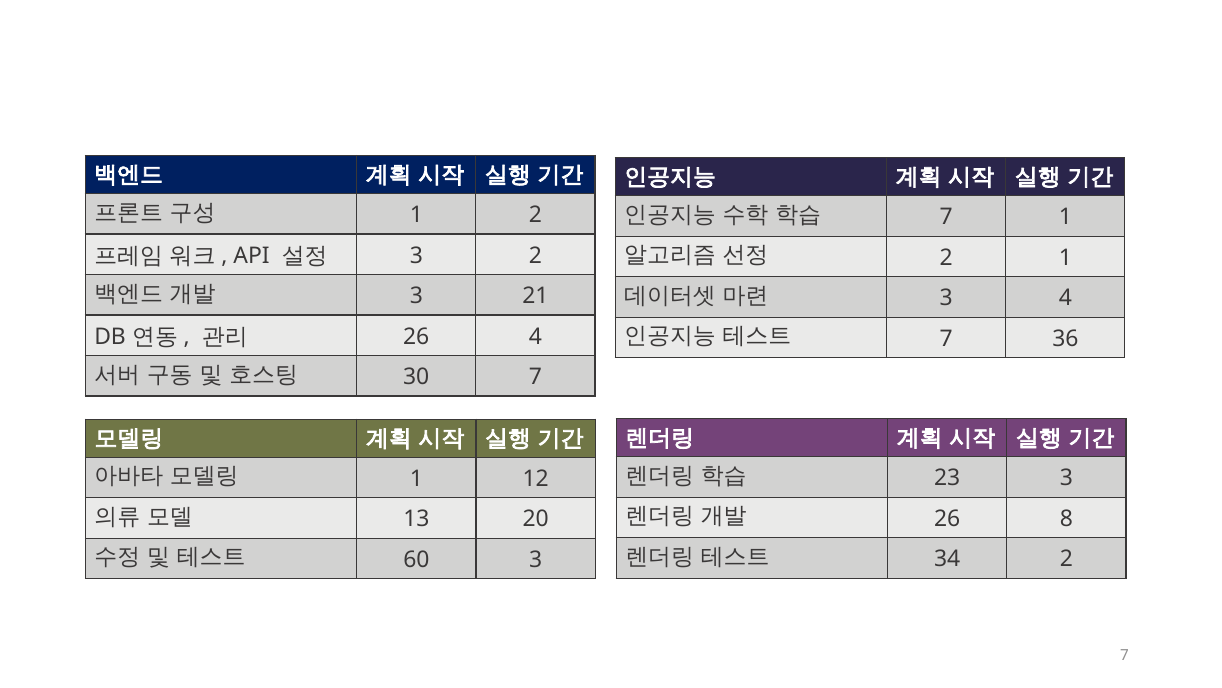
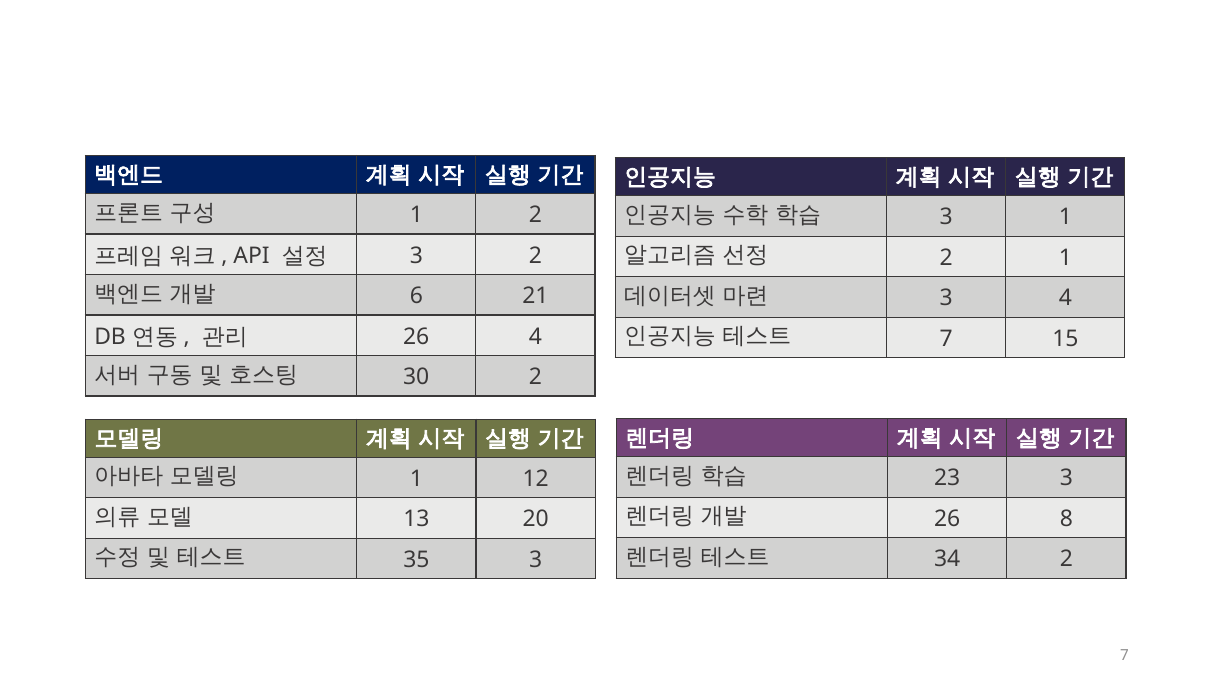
7: 7 -> 3 (946, 217)
3: 3 -> 6 (416, 296)
36: 36 -> 15 (1065, 338)
30 7: 7 -> 2 (535, 377)
60: 60 -> 35 (416, 559)
